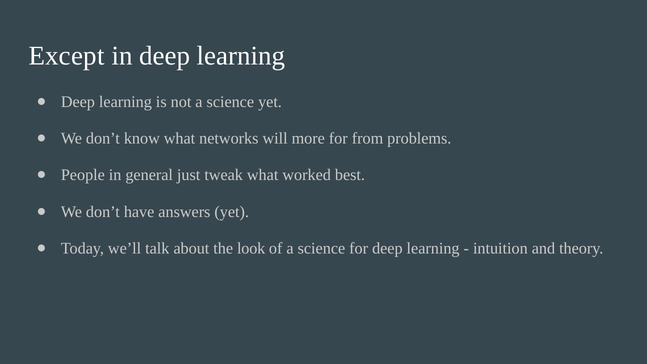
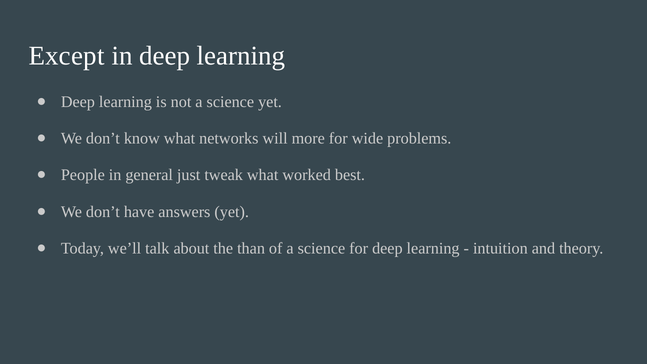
from: from -> wide (367, 138)
look: look -> than (251, 248)
